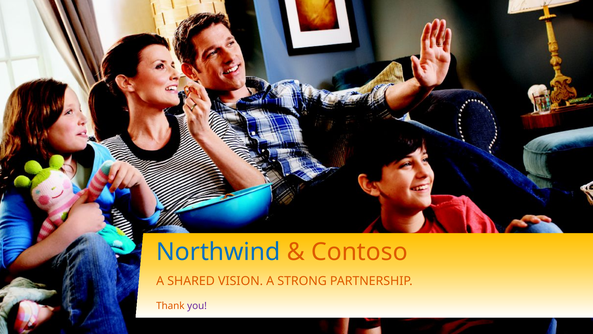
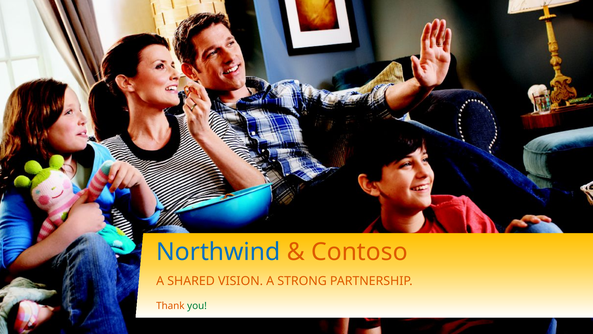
you colour: purple -> green (197, 305)
